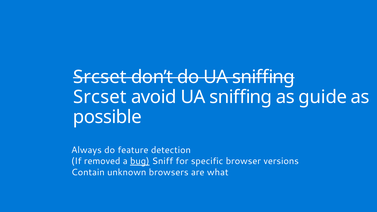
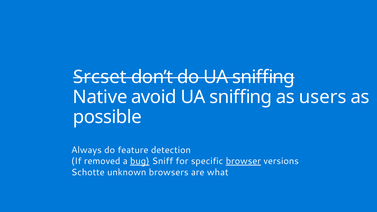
Srcset: Srcset -> Native (100, 97)
guide: guide -> users (323, 97)
browser underline: none -> present (243, 161)
Contain: Contain -> Schotte (88, 172)
